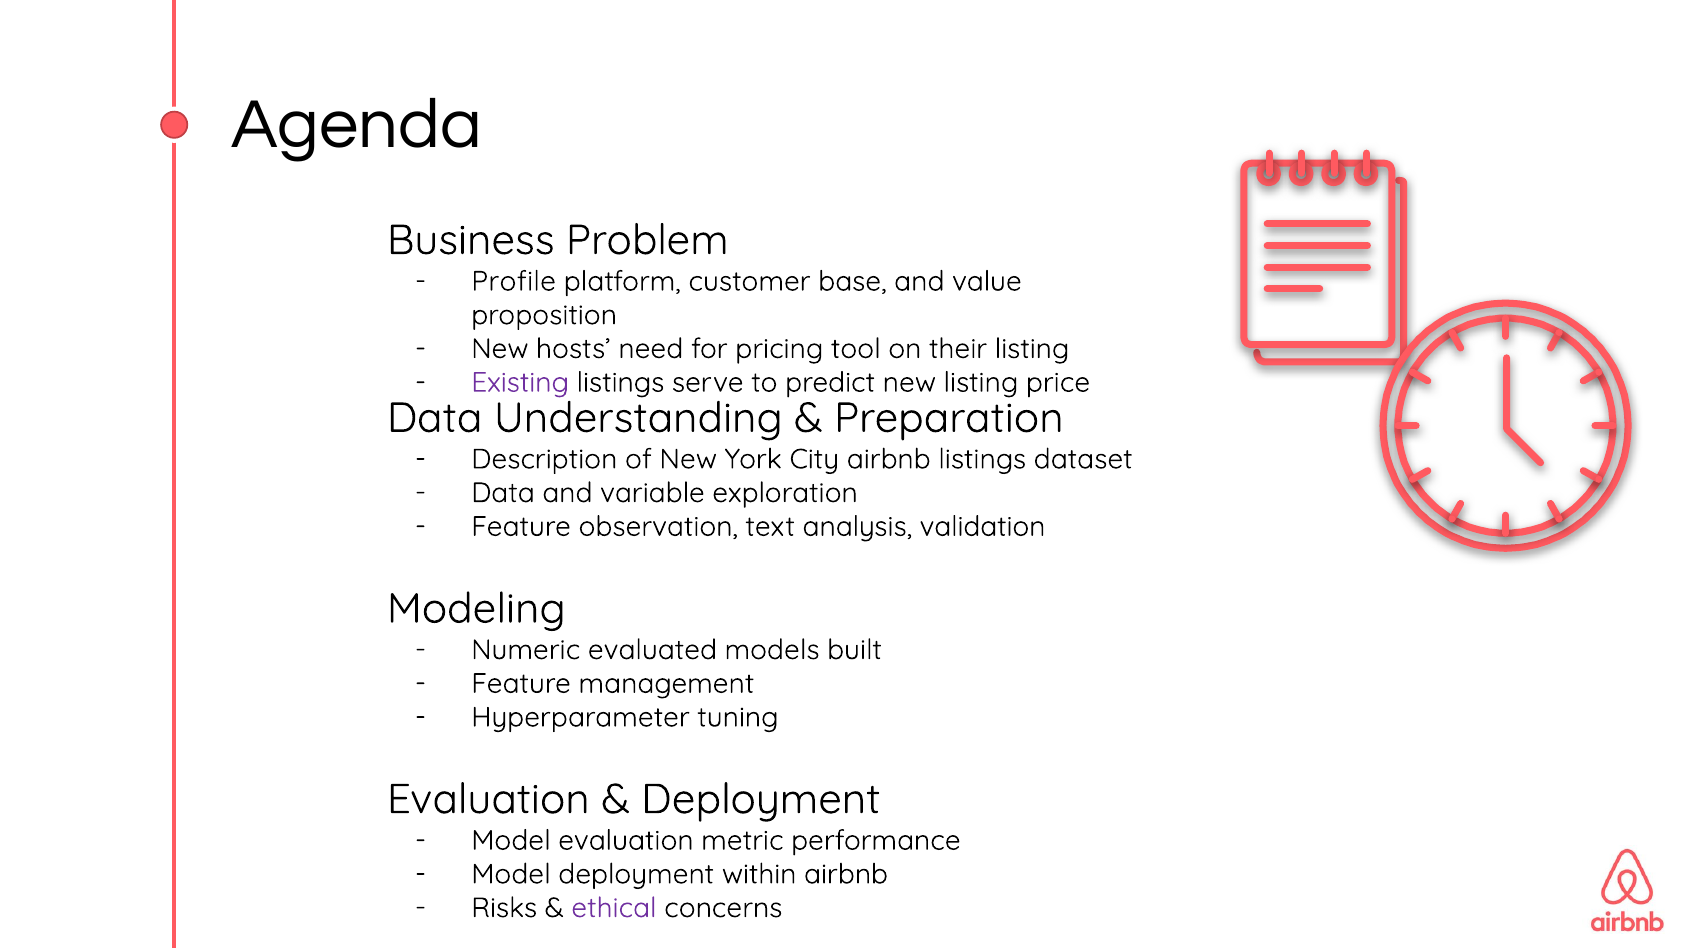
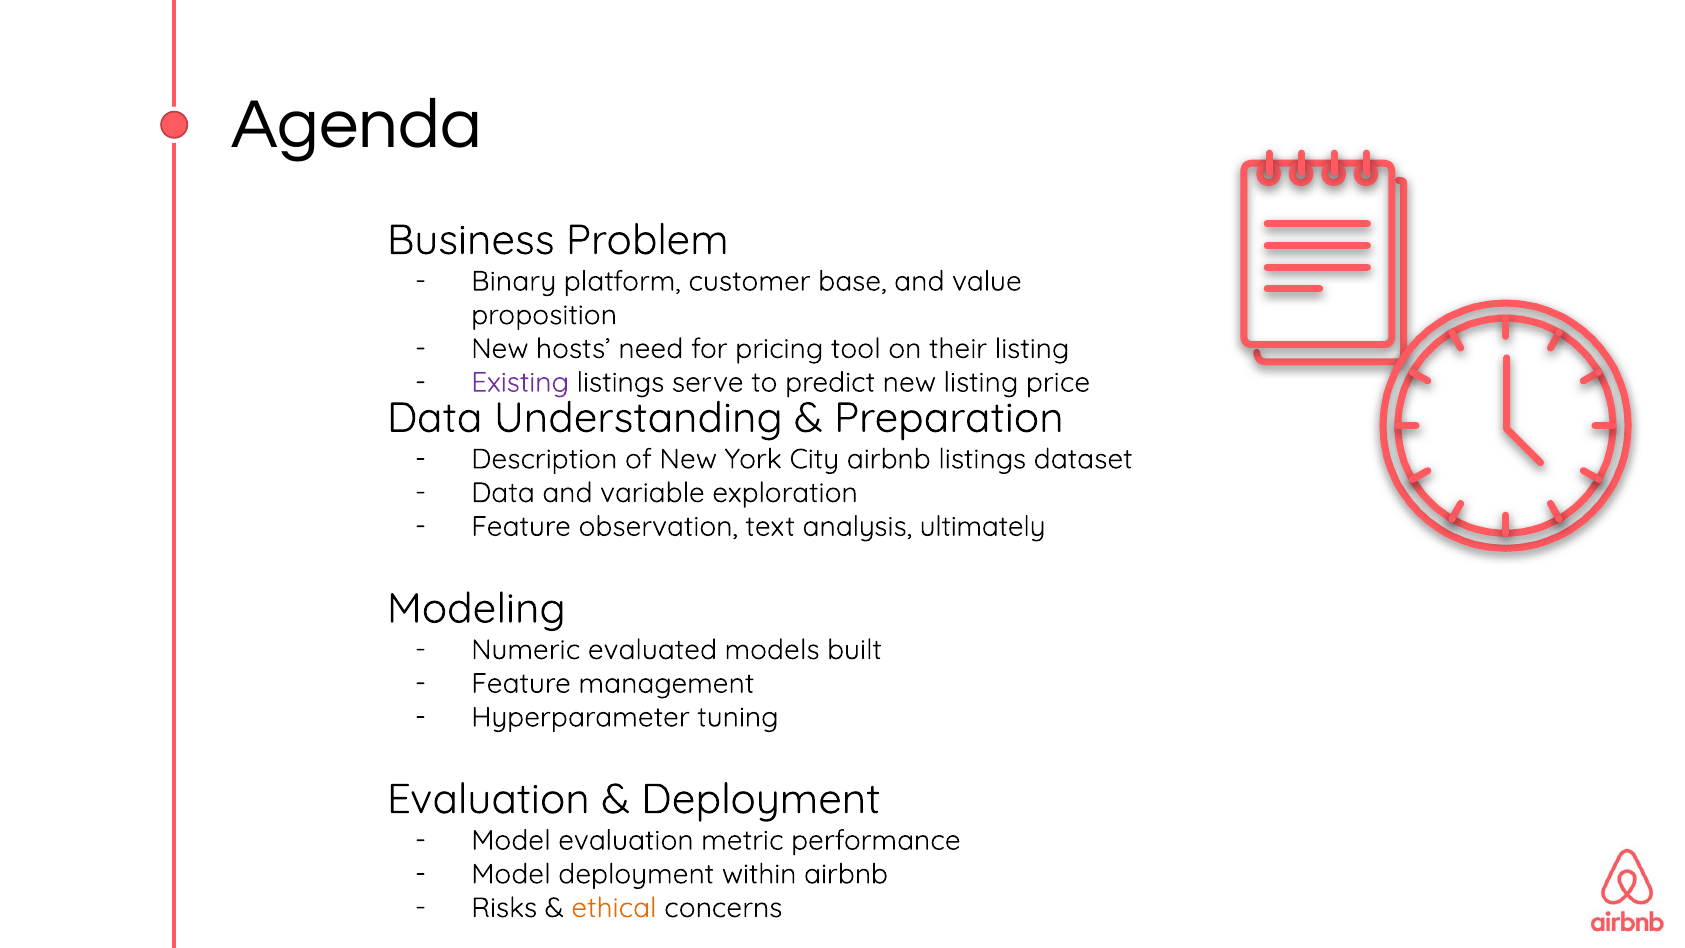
Profile: Profile -> Binary (514, 281)
validation: validation -> ultimately (983, 526)
ethical colour: purple -> orange (614, 908)
